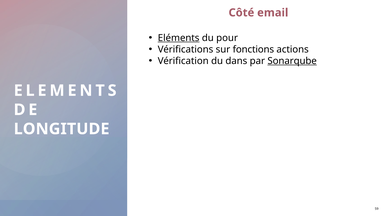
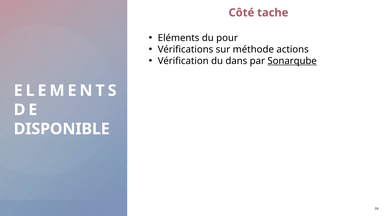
email: email -> tache (273, 13)
Eléments underline: present -> none (179, 38)
fonctions: fonctions -> méthode (253, 49)
LONGITUDE: LONGITUDE -> DISPONIBLE (62, 129)
